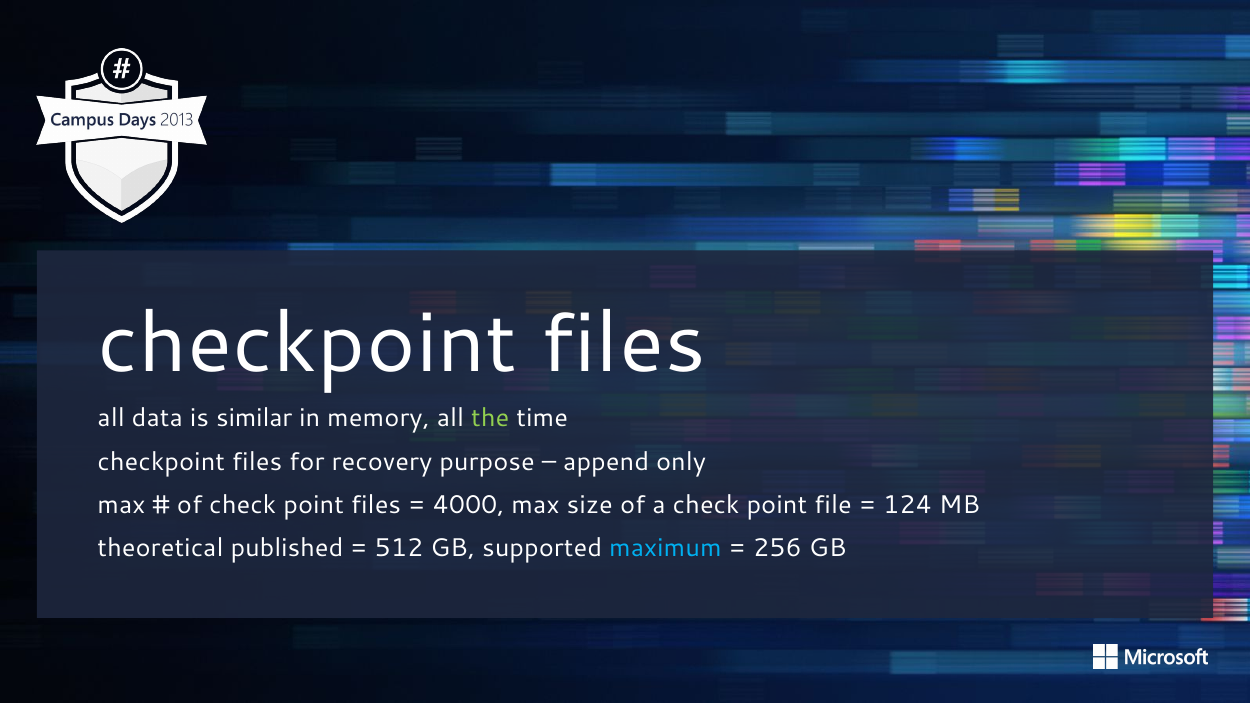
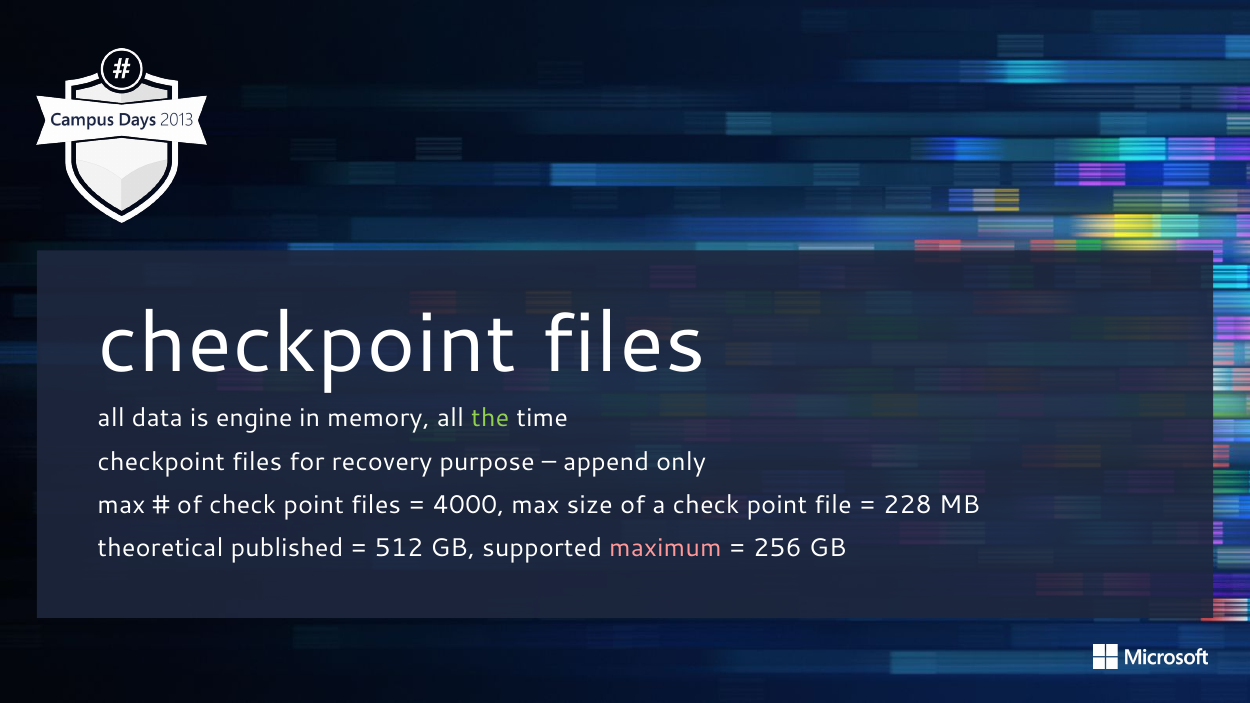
similar: similar -> engine (254, 419)
124: 124 -> 228 (908, 505)
maximum colour: light blue -> pink (665, 548)
